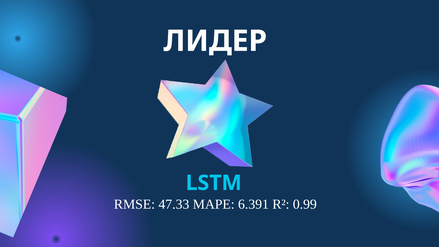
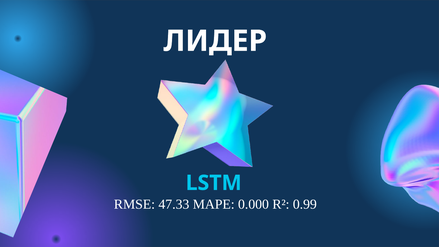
6.391: 6.391 -> 0.000 (253, 204)
